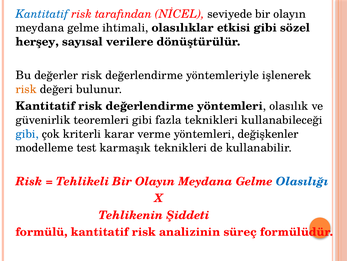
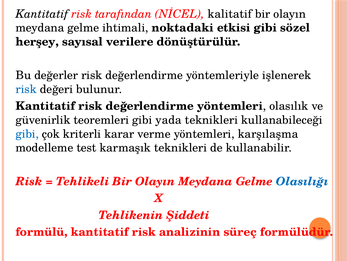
Kantitatif colour: blue -> black (42, 14)
seviyede: seviyede -> kalitatif (230, 14)
olasılıklar: olasılıklar -> noktadaki (183, 28)
risk colour: orange -> blue (26, 89)
fazla: fazla -> yada (169, 120)
değişkenler: değişkenler -> karşılaşma (268, 134)
